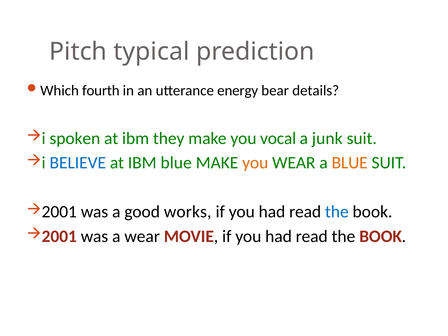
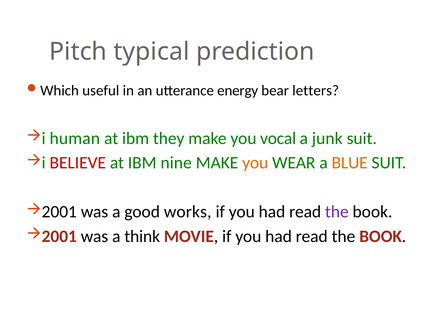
fourth: fourth -> useful (101, 91)
details: details -> letters (316, 91)
spoken: spoken -> human (75, 138)
BELIEVE colour: blue -> red (78, 163)
IBM blue: blue -> nine (176, 163)
the colour: blue -> purple (337, 212)
a wear: wear -> think (142, 236)
